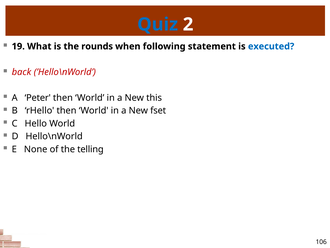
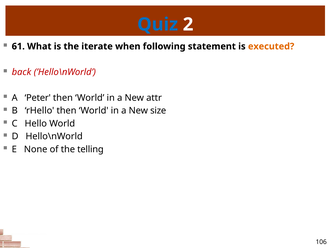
19: 19 -> 61 (18, 46)
rounds: rounds -> iterate (97, 46)
executed colour: blue -> orange (271, 46)
this: this -> attr (154, 98)
fset: fset -> size (158, 110)
